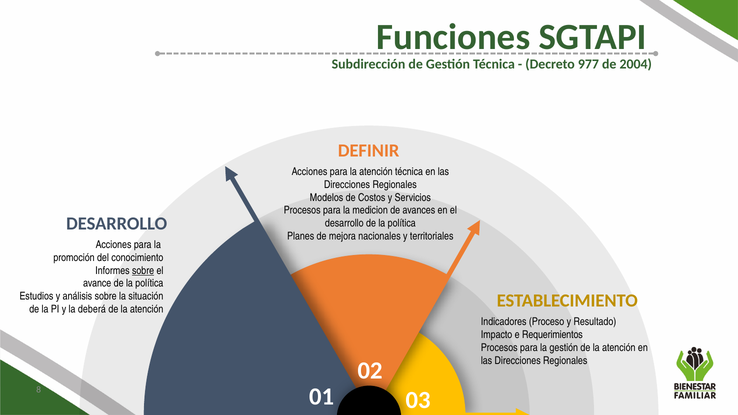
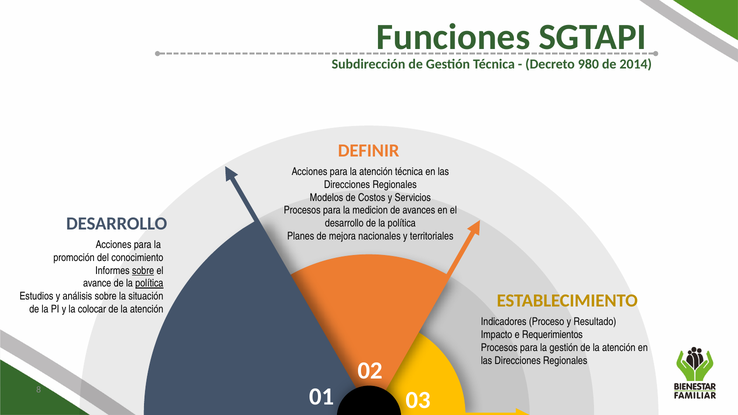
977: 977 -> 980 (588, 64)
2004: 2004 -> 2014 (636, 64)
política underline: none -> present (149, 283)
deberá: deberá -> colocar (92, 309)
